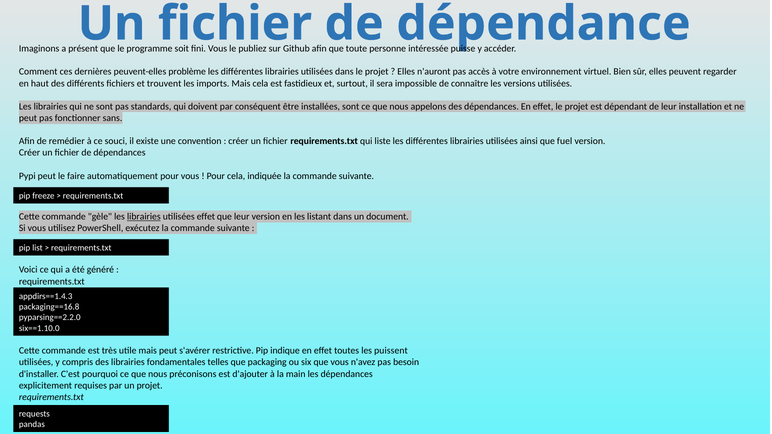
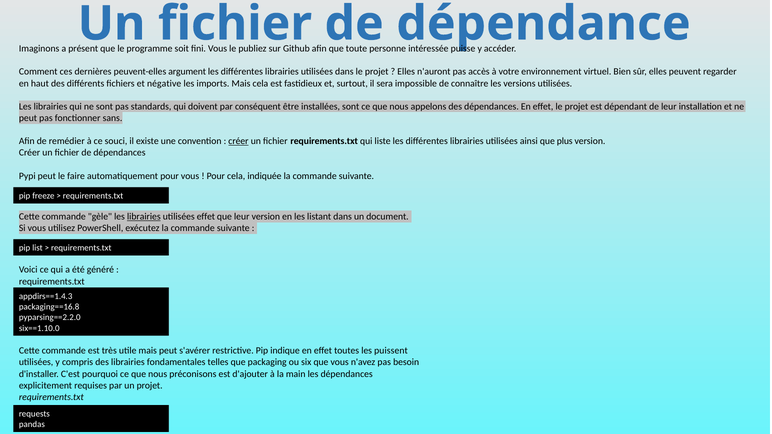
problème: problème -> argument (187, 72)
trouvent: trouvent -> négative (164, 83)
créer underline: none -> present (238, 141)
fuel: fuel -> plus (565, 141)
